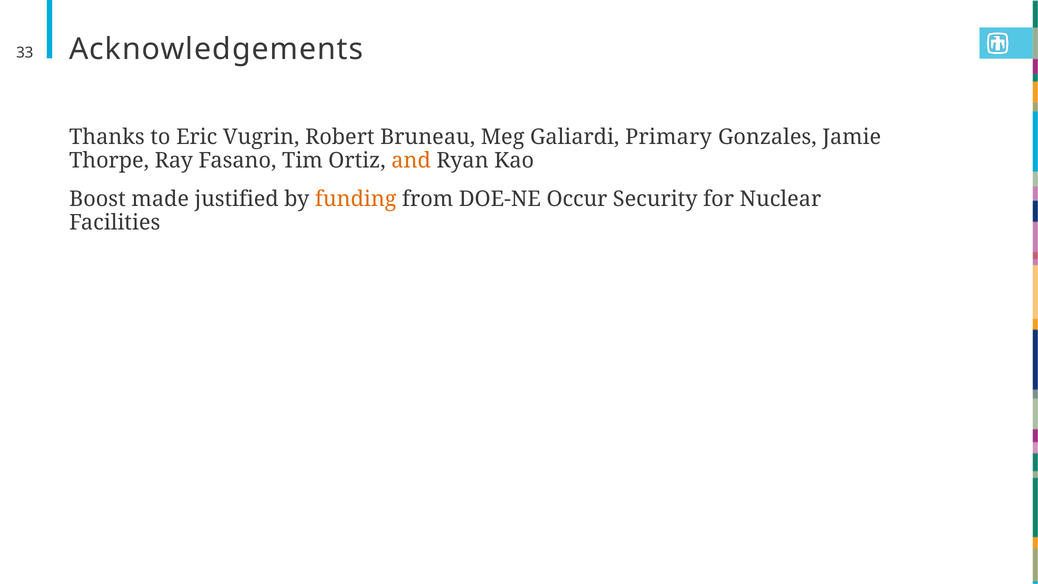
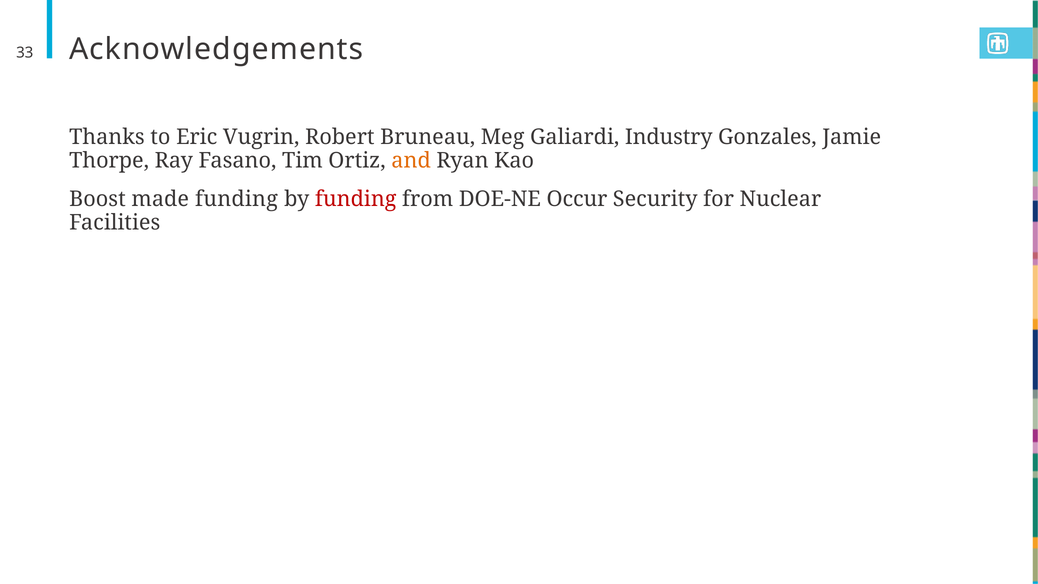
Primary: Primary -> Industry (669, 137)
made justified: justified -> funding (237, 199)
funding colour: orange -> red (356, 199)
